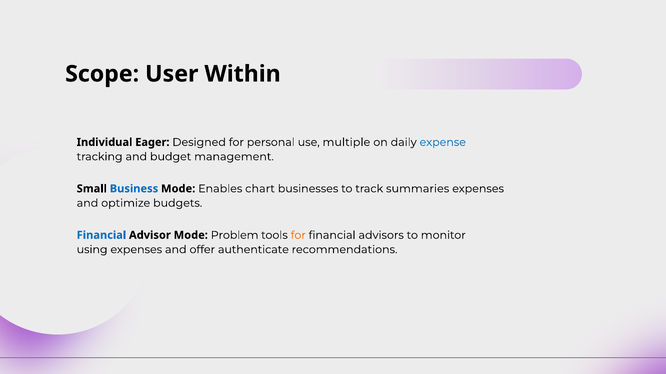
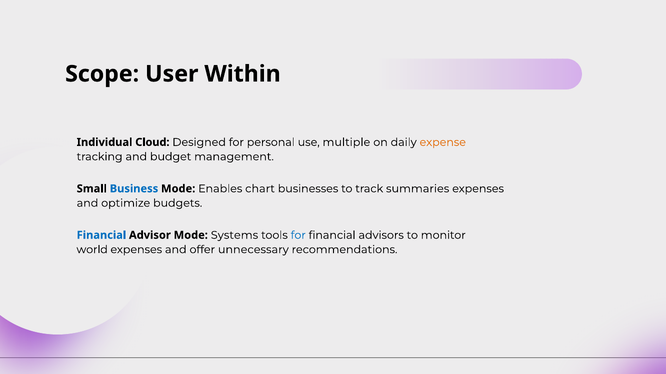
Eager: Eager -> Cloud (152, 142)
expense colour: blue -> orange (443, 142)
Problem: Problem -> Systems (234, 236)
for colour: orange -> blue (298, 236)
using: using -> world (92, 250)
authenticate: authenticate -> unnecessary (253, 250)
